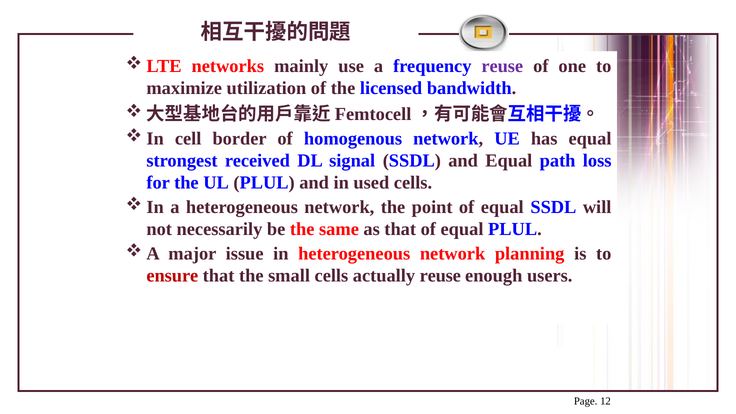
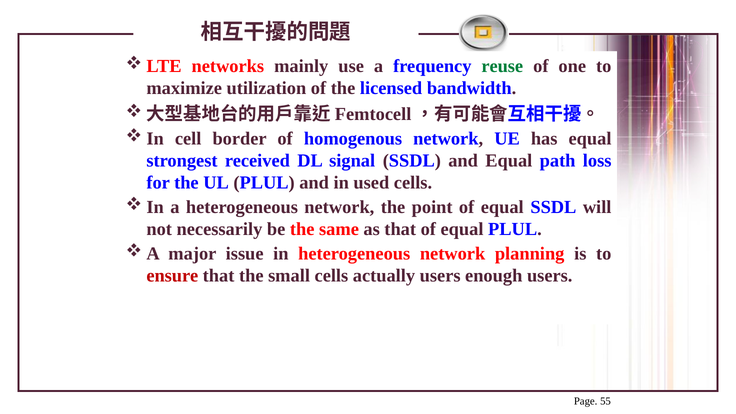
reuse colour: purple -> green (502, 66)
actually reuse: reuse -> users (440, 276)
12: 12 -> 55 (605, 401)
